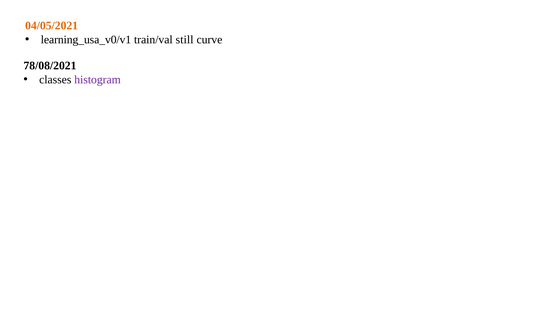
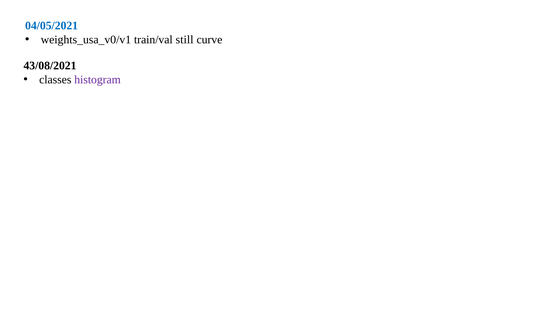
04/05/2021 colour: orange -> blue (52, 26)
learning_usa_v0/v1: learning_usa_v0/v1 -> weights_usa_v0/v1 (86, 40)
78/08/2021: 78/08/2021 -> 43/08/2021 (50, 66)
